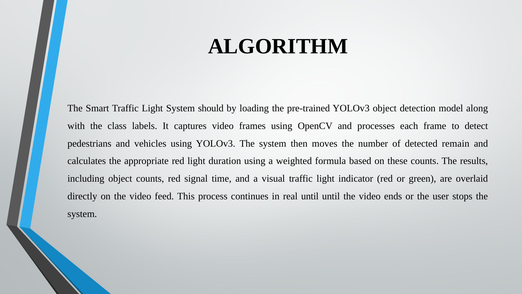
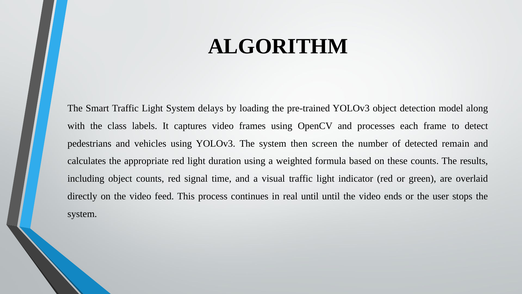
should: should -> delays (211, 108)
moves: moves -> screen (325, 143)
